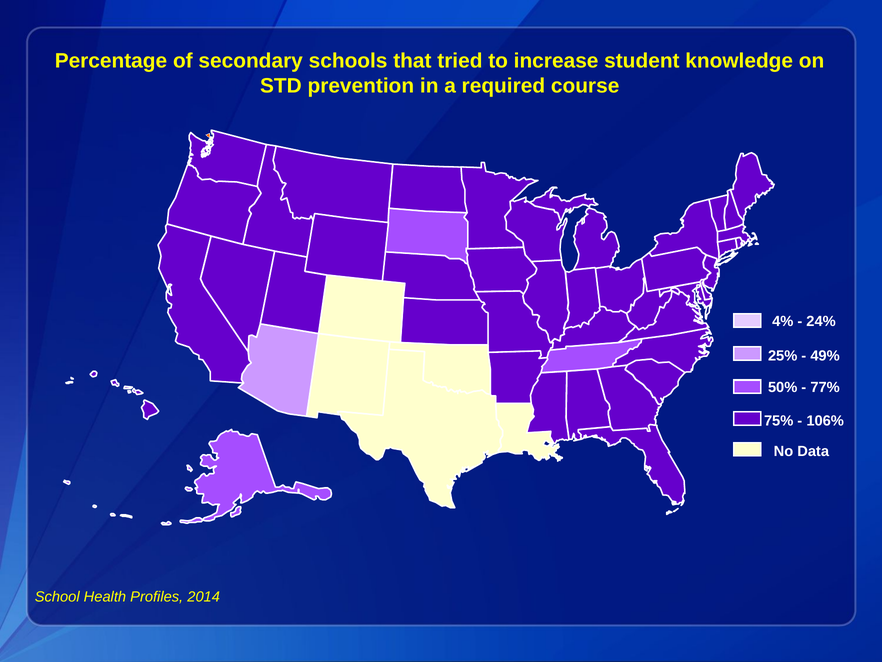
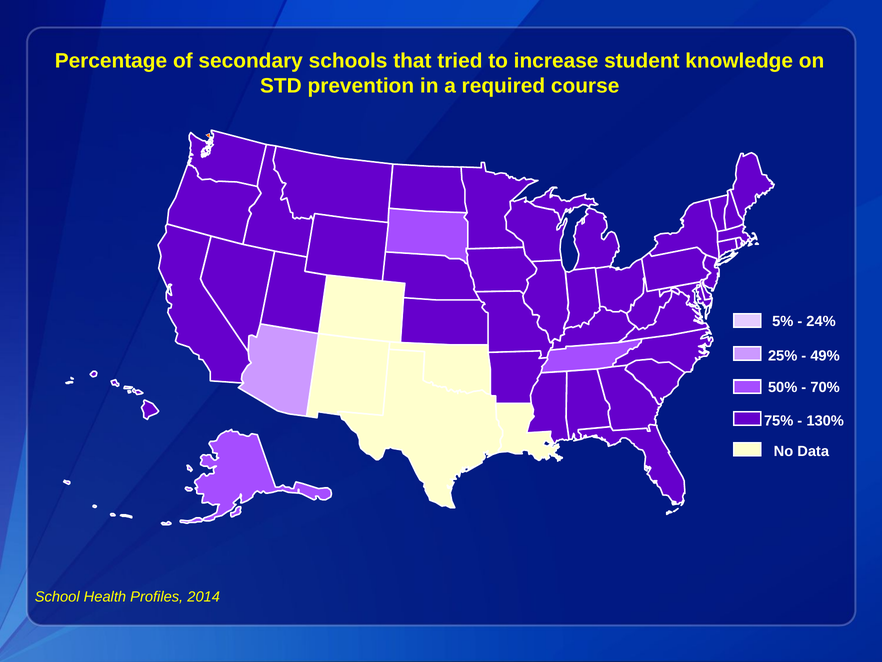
4%: 4% -> 5% (783, 321)
77%: 77% -> 70% (825, 387)
106%: 106% -> 130% (825, 420)
